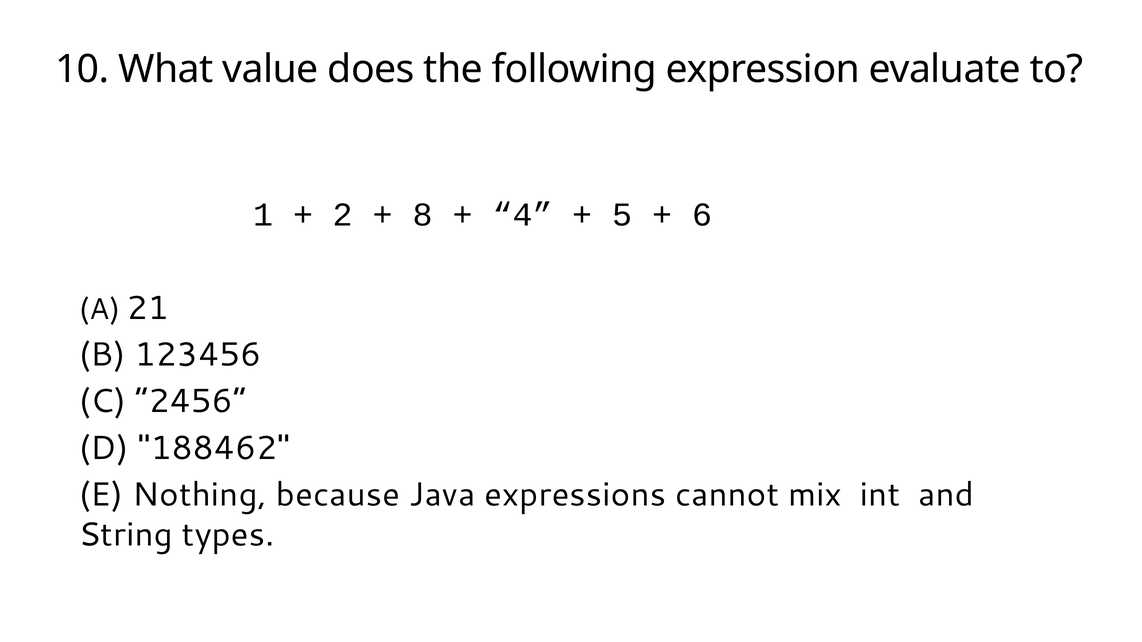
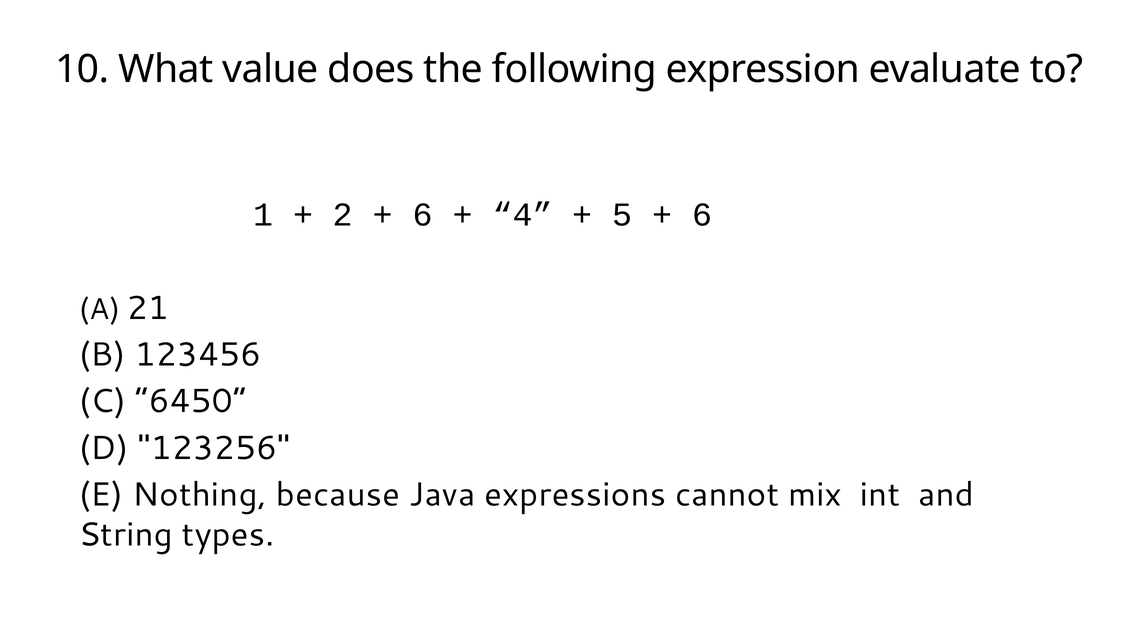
8: 8 -> 6 (423, 215)
2456: 2456 -> 6450 (191, 402)
188462: 188462 -> 123256 (214, 448)
